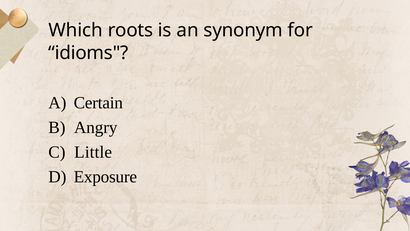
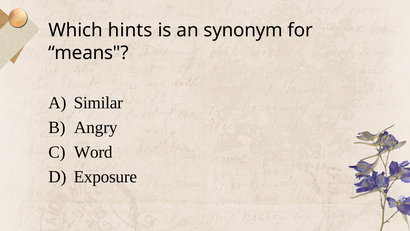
roots: roots -> hints (130, 30)
idioms: idioms -> means (88, 53)
Certain: Certain -> Similar (98, 103)
Little: Little -> Word (93, 152)
